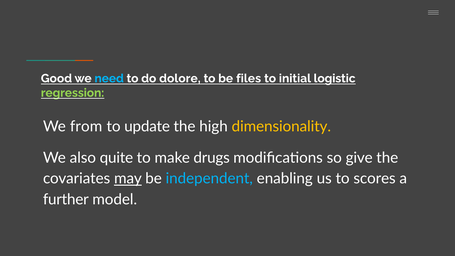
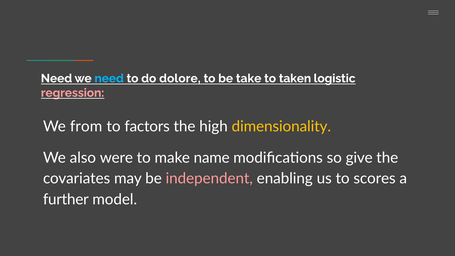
Good: Good -> Need (56, 78)
files: files -> take (249, 78)
initial: initial -> taken (295, 78)
regression colour: light green -> pink (73, 93)
update: update -> factors (147, 127)
quite: quite -> were (116, 158)
drugs: drugs -> name (212, 158)
may underline: present -> none (128, 179)
independent colour: light blue -> pink (209, 179)
